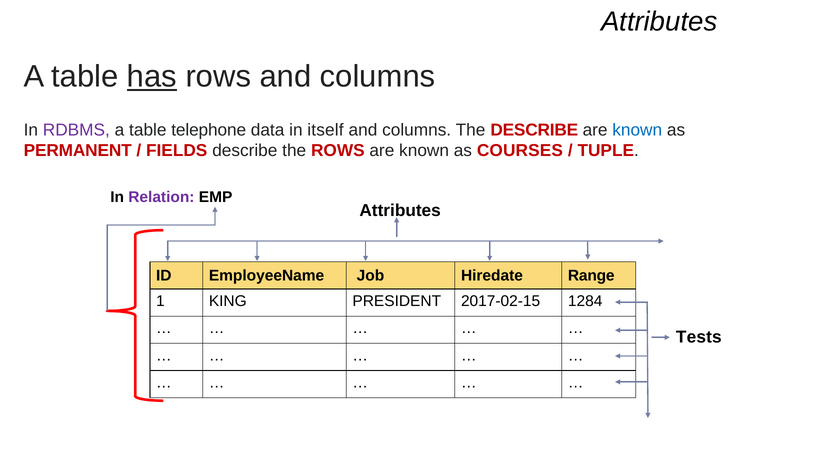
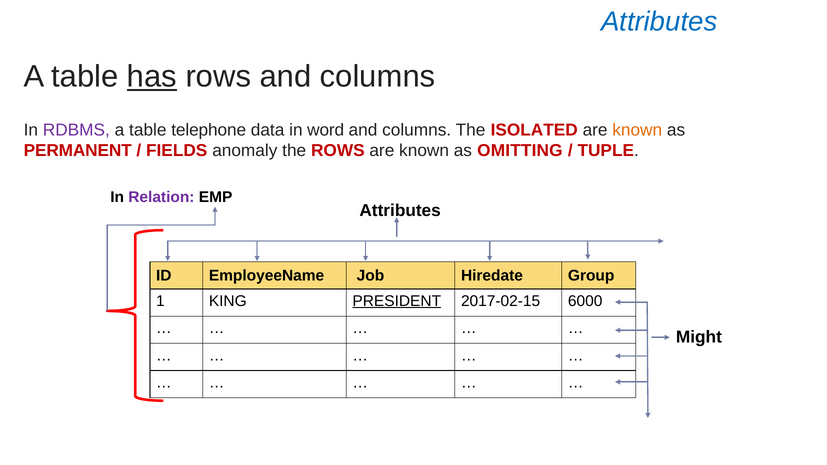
Attributes colour: black -> blue (659, 22)
itself: itself -> word (326, 130)
The DESCRIBE: DESCRIBE -> ISOLATED (534, 130)
known colour: blue -> orange (637, 130)
FIELDS describe: describe -> anomaly (245, 151)
COURSES: COURSES -> OMITTING (520, 151)
Range: Range -> Group (591, 276)
PRESIDENT underline: none -> present (397, 301)
1284: 1284 -> 6000 (585, 301)
Tests: Tests -> Might (699, 337)
